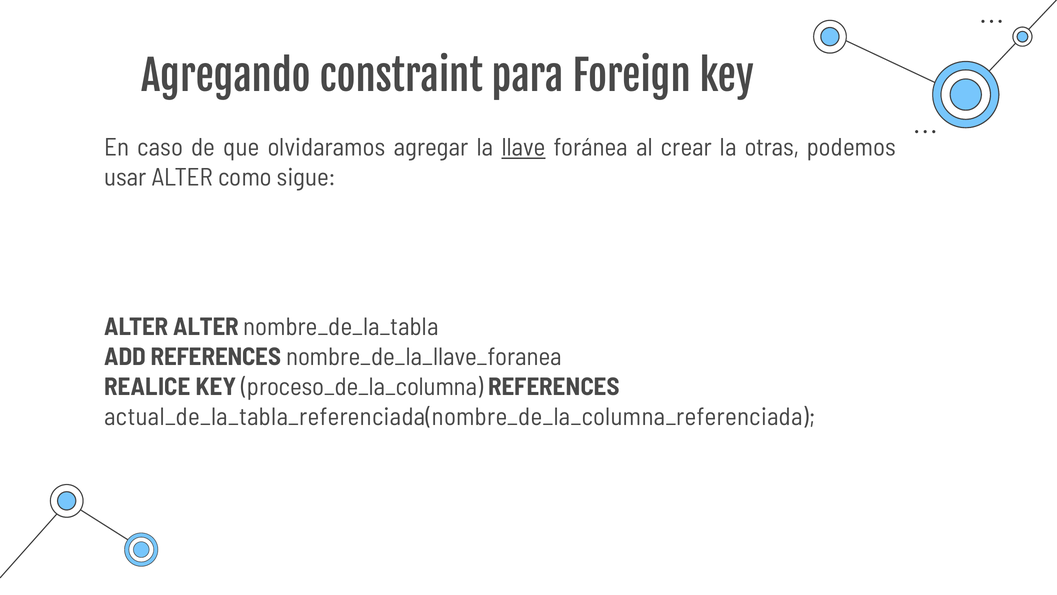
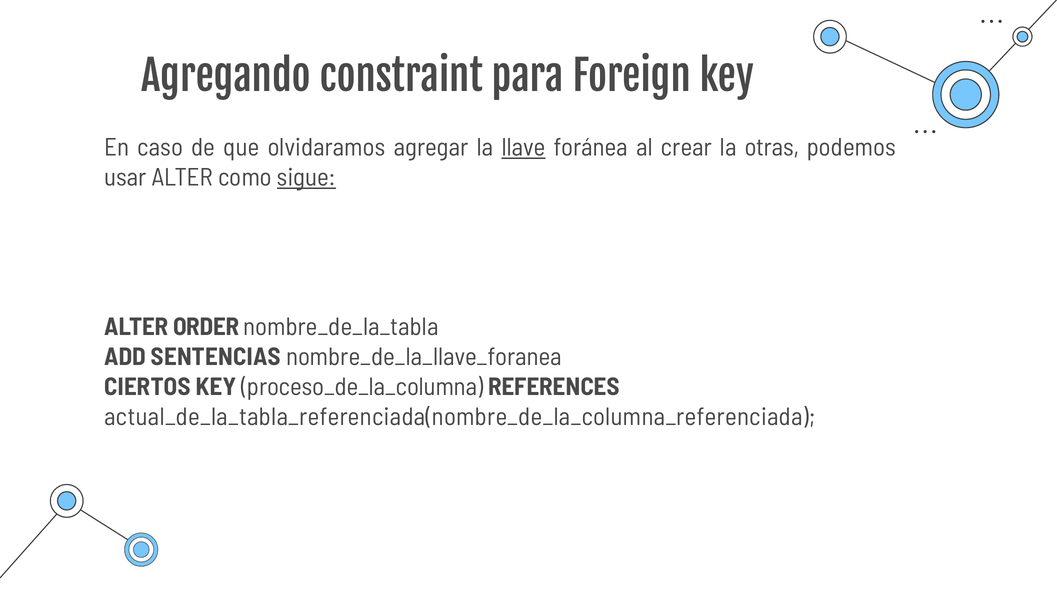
sigue underline: none -> present (306, 177)
ALTER ALTER: ALTER -> ORDER (206, 327)
ADD REFERENCES: REFERENCES -> SENTENCIAS (216, 357)
REALICE: REALICE -> CIERTOS (147, 387)
